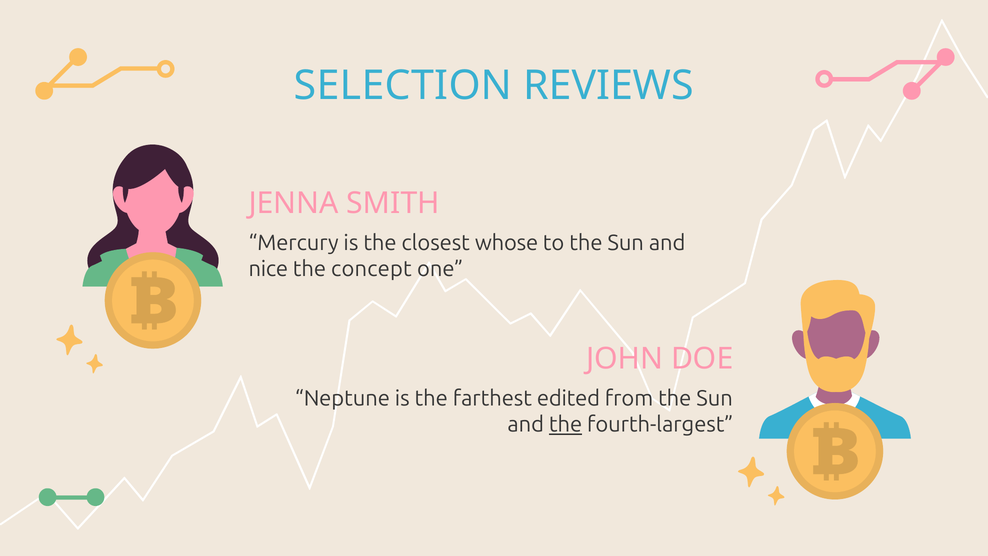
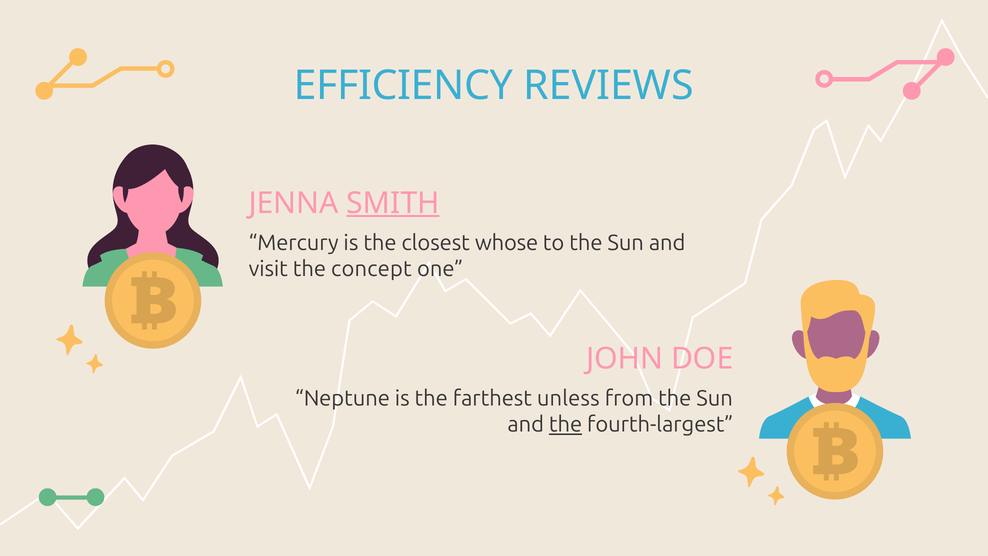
SELECTION: SELECTION -> EFFICIENCY (403, 86)
SMITH underline: none -> present (393, 203)
nice: nice -> visit (268, 269)
edited: edited -> unless (568, 398)
